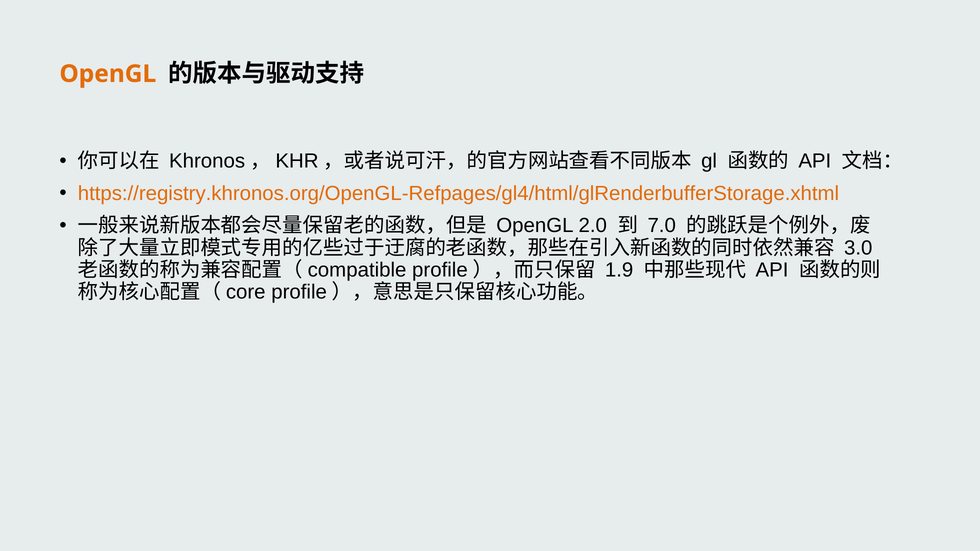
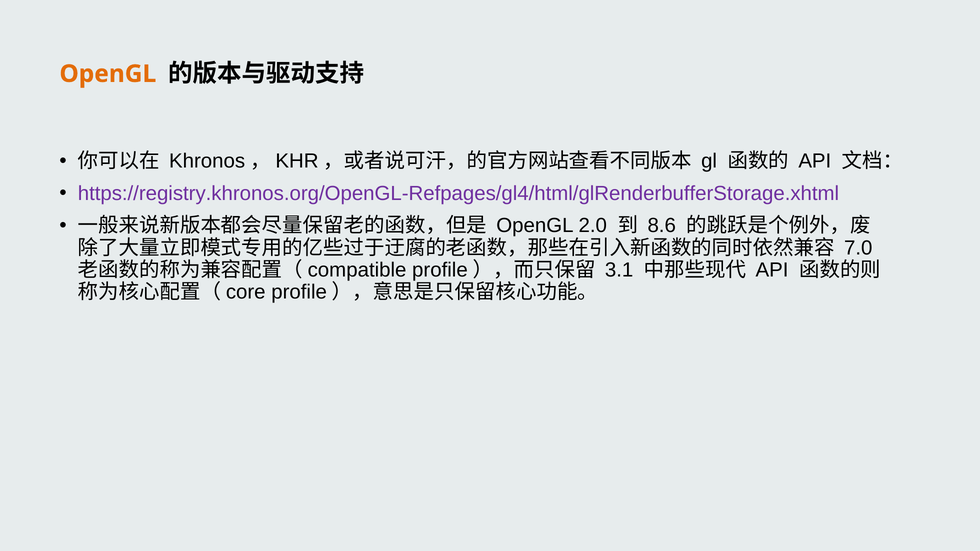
https://registry.khronos.org/OpenGL-Refpages/gl4/html/glRenderbufferStorage.xhtml colour: orange -> purple (458, 194)
7.0: 7.0 -> 8.6 (662, 226)
3.0: 3.0 -> 7.0 (858, 248)
1.9: 1.9 -> 3.1 (619, 270)
